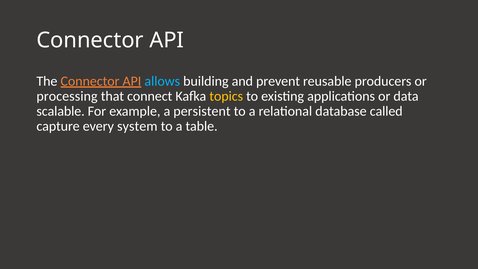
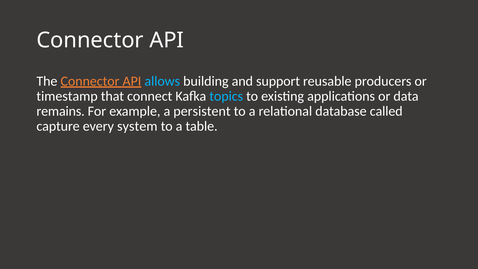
prevent: prevent -> support (278, 81)
processing: processing -> timestamp (67, 96)
topics colour: yellow -> light blue (226, 96)
scalable: scalable -> remains (61, 111)
